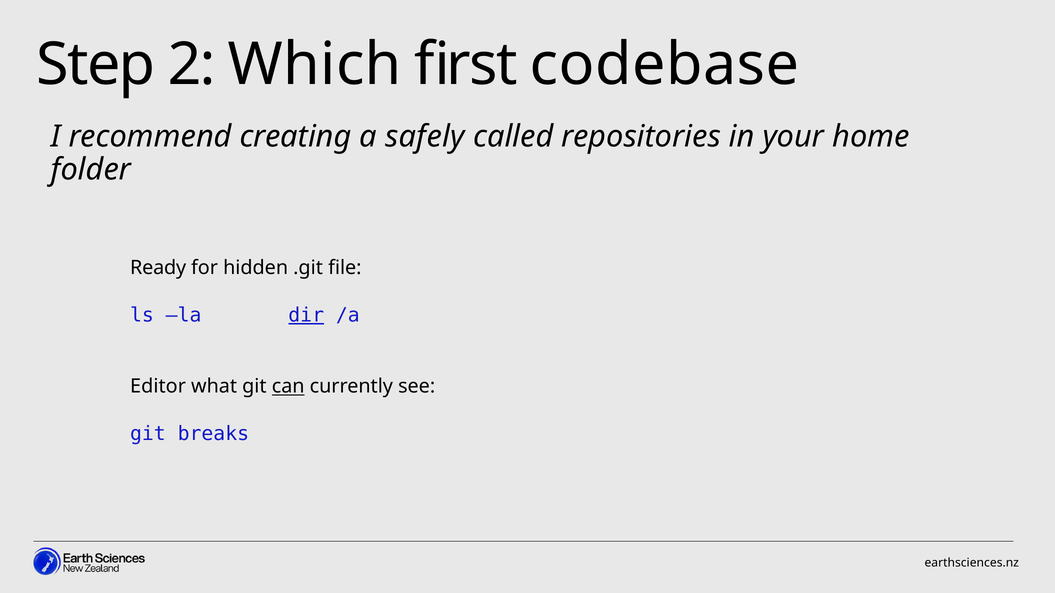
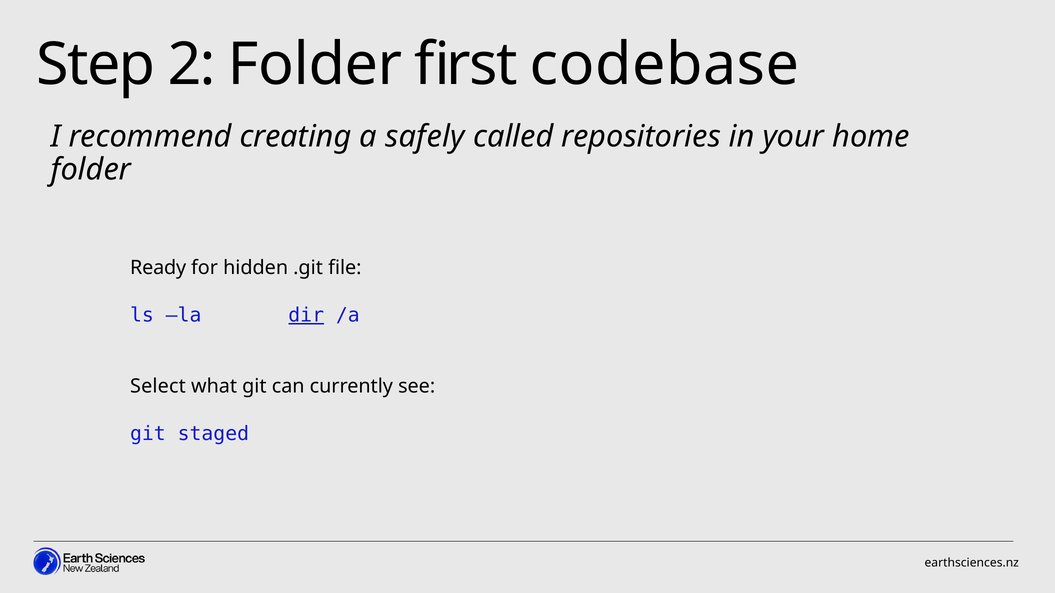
2 Which: Which -> Folder (315, 65)
Editor: Editor -> Select (158, 387)
can underline: present -> none (288, 387)
breaks: breaks -> staged (213, 434)
